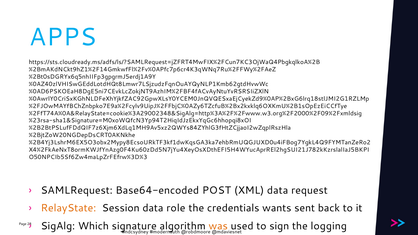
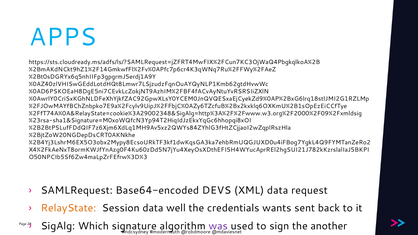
POST: POST -> DEVS (217, 191)
role: role -> well (176, 208)
was colour: orange -> purple (218, 226)
logging: logging -> another (329, 226)
